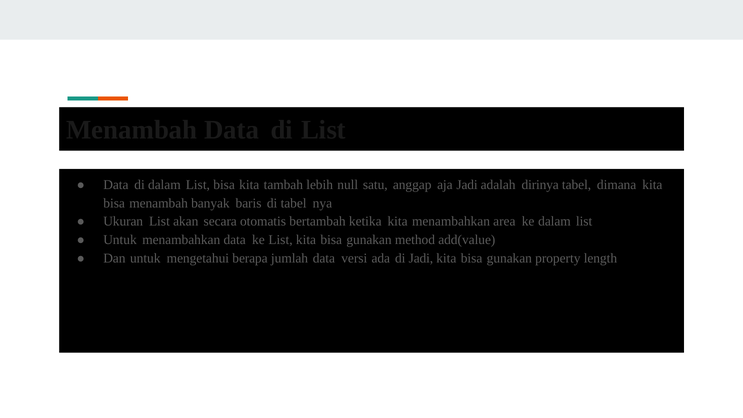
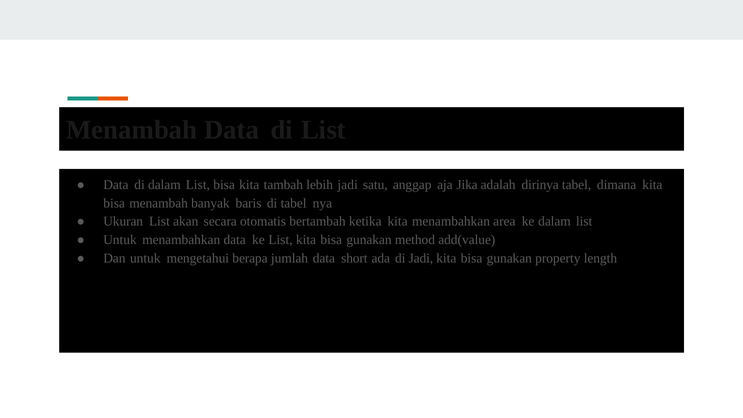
lebih null: null -> jadi (348, 185)
aja Jadi: Jadi -> Jika (467, 185)
versi: versi -> short (354, 258)
